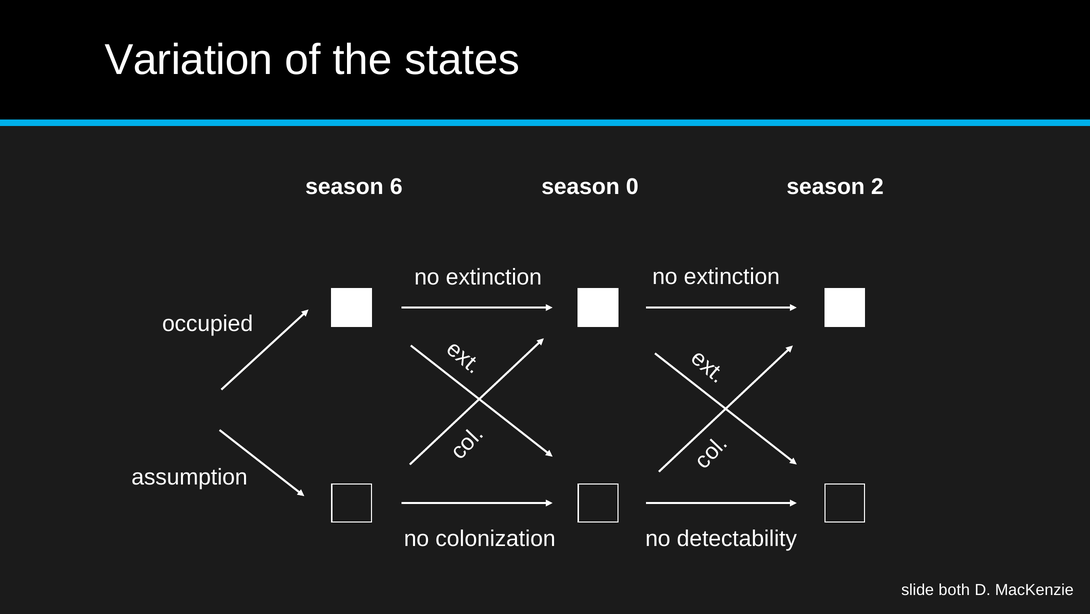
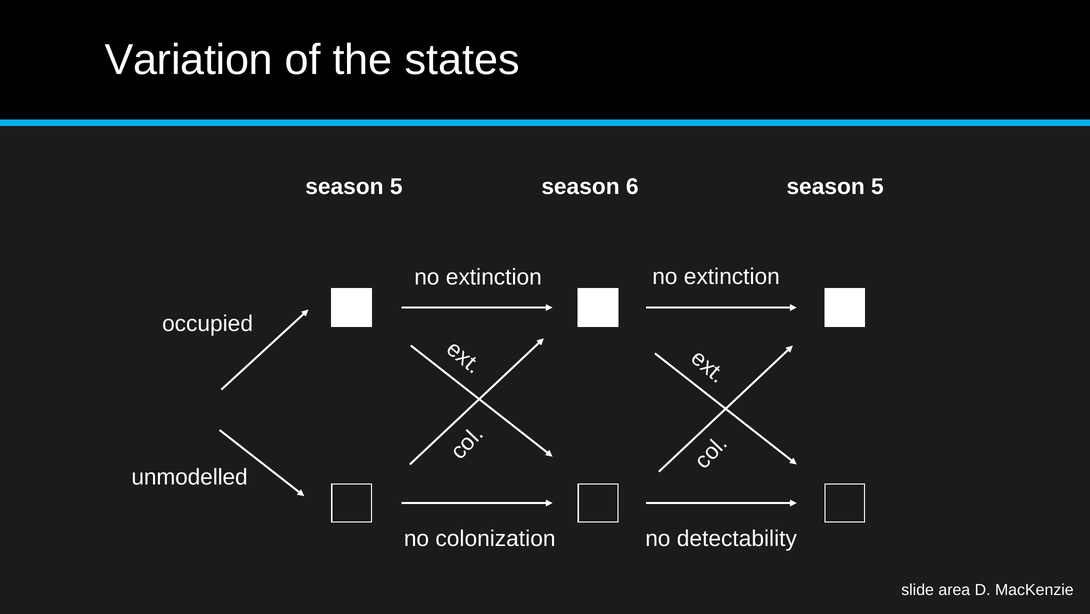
6: 6 -> 5 (396, 186)
0: 0 -> 6 (632, 186)
2: 2 -> 5 (877, 186)
assumption: assumption -> unmodelled (190, 477)
both: both -> area (954, 589)
